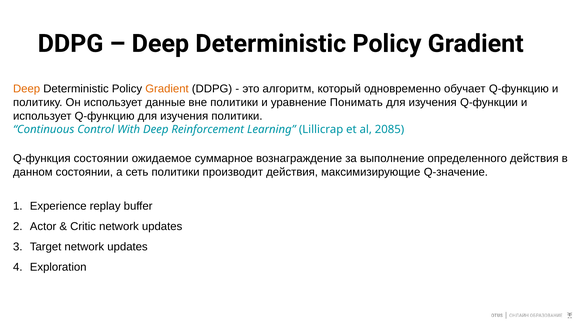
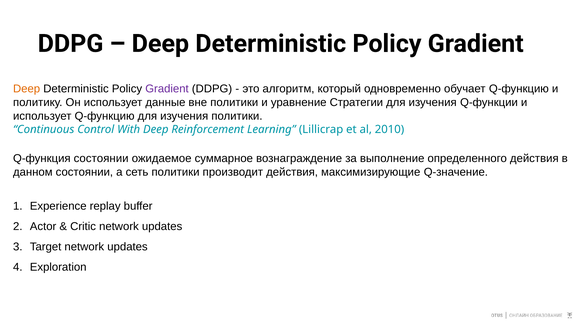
Gradient colour: orange -> purple (167, 89)
Понимать: Понимать -> Стратегии (356, 103)
2085: 2085 -> 2010 (389, 130)
